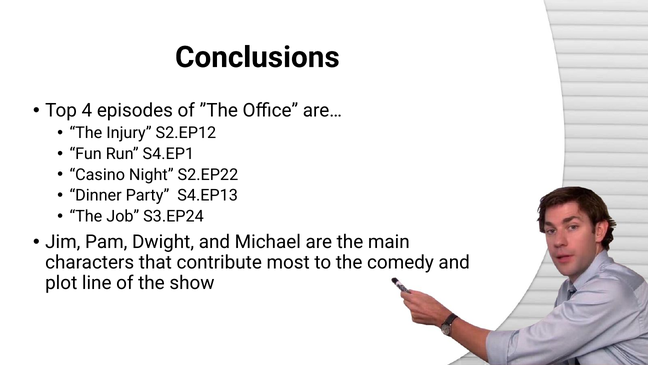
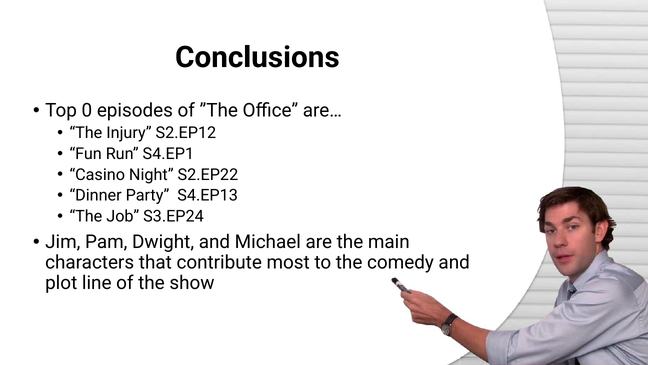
4: 4 -> 0 (87, 110)
